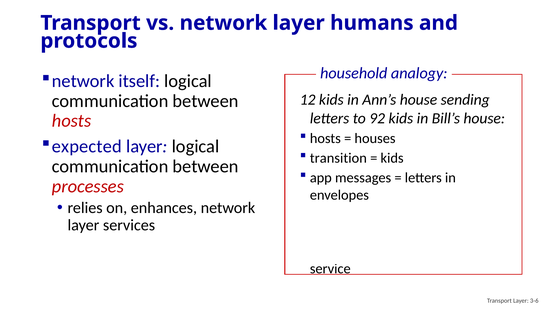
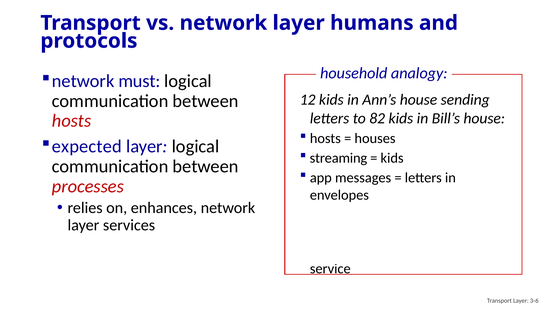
itself: itself -> must (139, 81)
92: 92 -> 82 (377, 118)
transition: transition -> streaming (338, 158)
